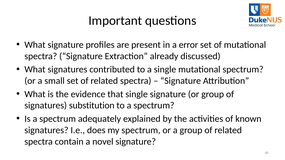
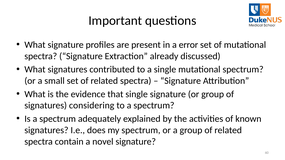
substitution: substitution -> considering (92, 106)
